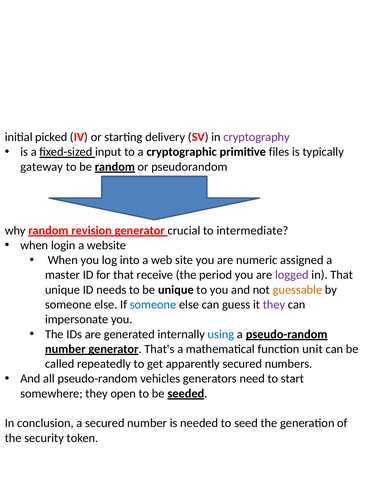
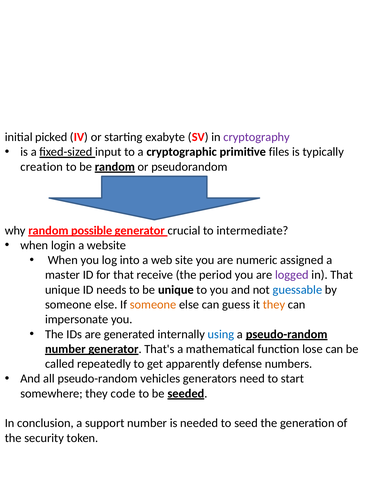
delivery: delivery -> exabyte (165, 137)
gateway: gateway -> creation (42, 167)
revision: revision -> possible (92, 231)
guessable colour: orange -> blue (297, 290)
someone colour: blue -> orange (153, 305)
they colour: purple -> orange (274, 305)
unit: unit -> lose (313, 349)
apparently secured: secured -> defense (242, 364)
open: open -> code (123, 394)
a secured: secured -> support (105, 424)
